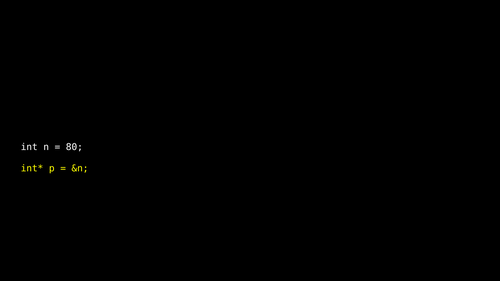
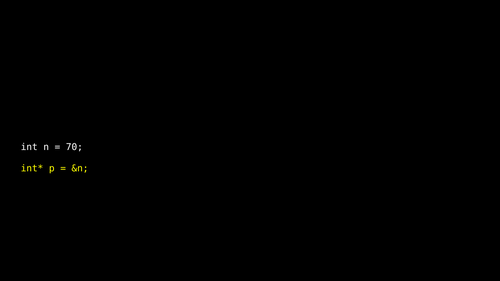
80: 80 -> 70 (74, 147)
